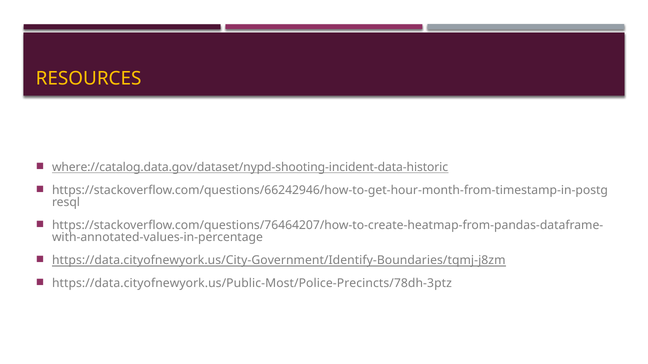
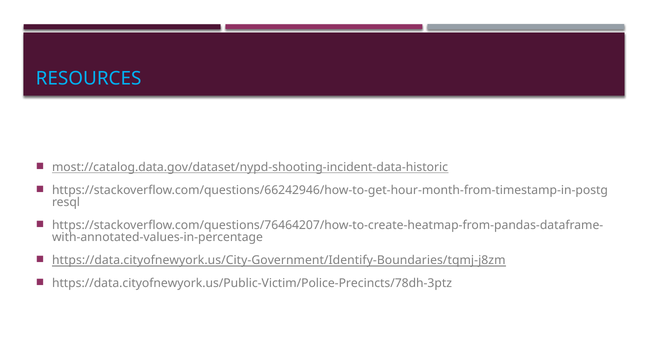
RESOURCES colour: yellow -> light blue (89, 79)
where://catalog.data.gov/dataset/nypd-shooting-incident-data-historic: where://catalog.data.gov/dataset/nypd-shooting-incident-data-historic -> most://catalog.data.gov/dataset/nypd-shooting-incident-data-historic (250, 167)
https://data.cityofnewyork.us/Public-Most/Police-Precincts/78dh-3ptz: https://data.cityofnewyork.us/Public-Most/Police-Precincts/78dh-3ptz -> https://data.cityofnewyork.us/Public-Victim/Police-Precincts/78dh-3ptz (252, 284)
